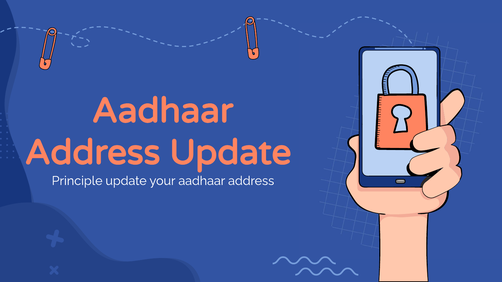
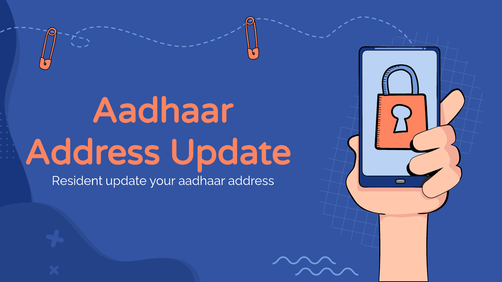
Principle: Principle -> Resident (77, 181)
